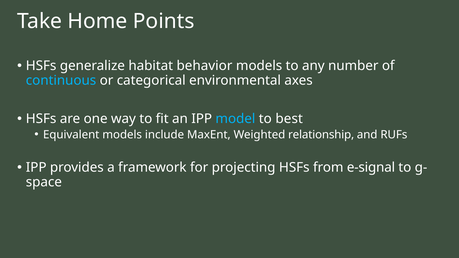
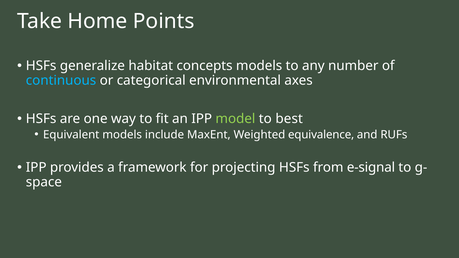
behavior: behavior -> concepts (205, 66)
model colour: light blue -> light green (235, 119)
relationship: relationship -> equivalence (321, 135)
